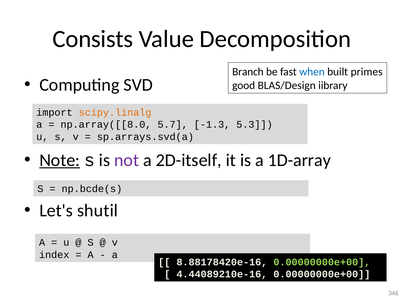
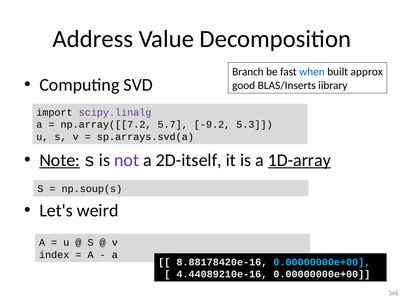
Consists: Consists -> Address (93, 39)
primes: primes -> approx (367, 72)
BLAS/Design: BLAS/Design -> BLAS/Inserts (287, 85)
scipy.linalg colour: orange -> purple (115, 113)
np.array([[8.0: np.array([[8.0 -> np.array([[7.2 (106, 125)
-1.3: -1.3 -> -9.2 (212, 125)
1D-array underline: none -> present (299, 160)
np.bcde(s: np.bcde(s -> np.soup(s (92, 189)
shutil: shutil -> weird (98, 210)
0.00000000e+00 colour: light green -> light blue (322, 262)
